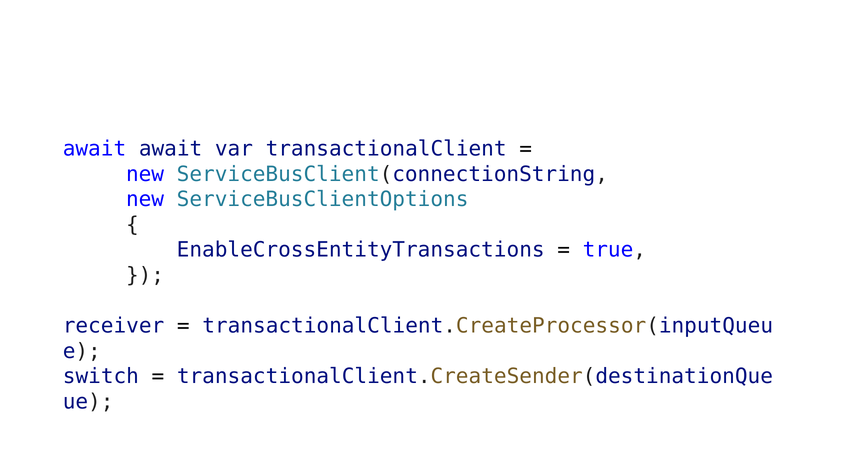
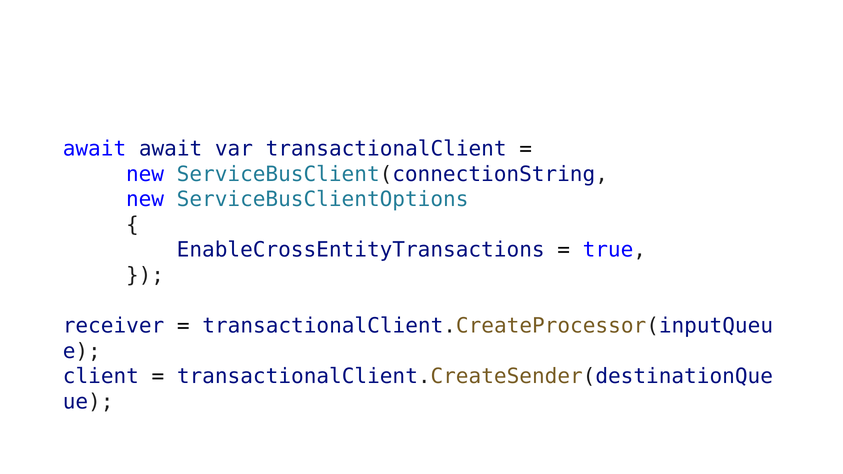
switch: switch -> client (101, 377)
